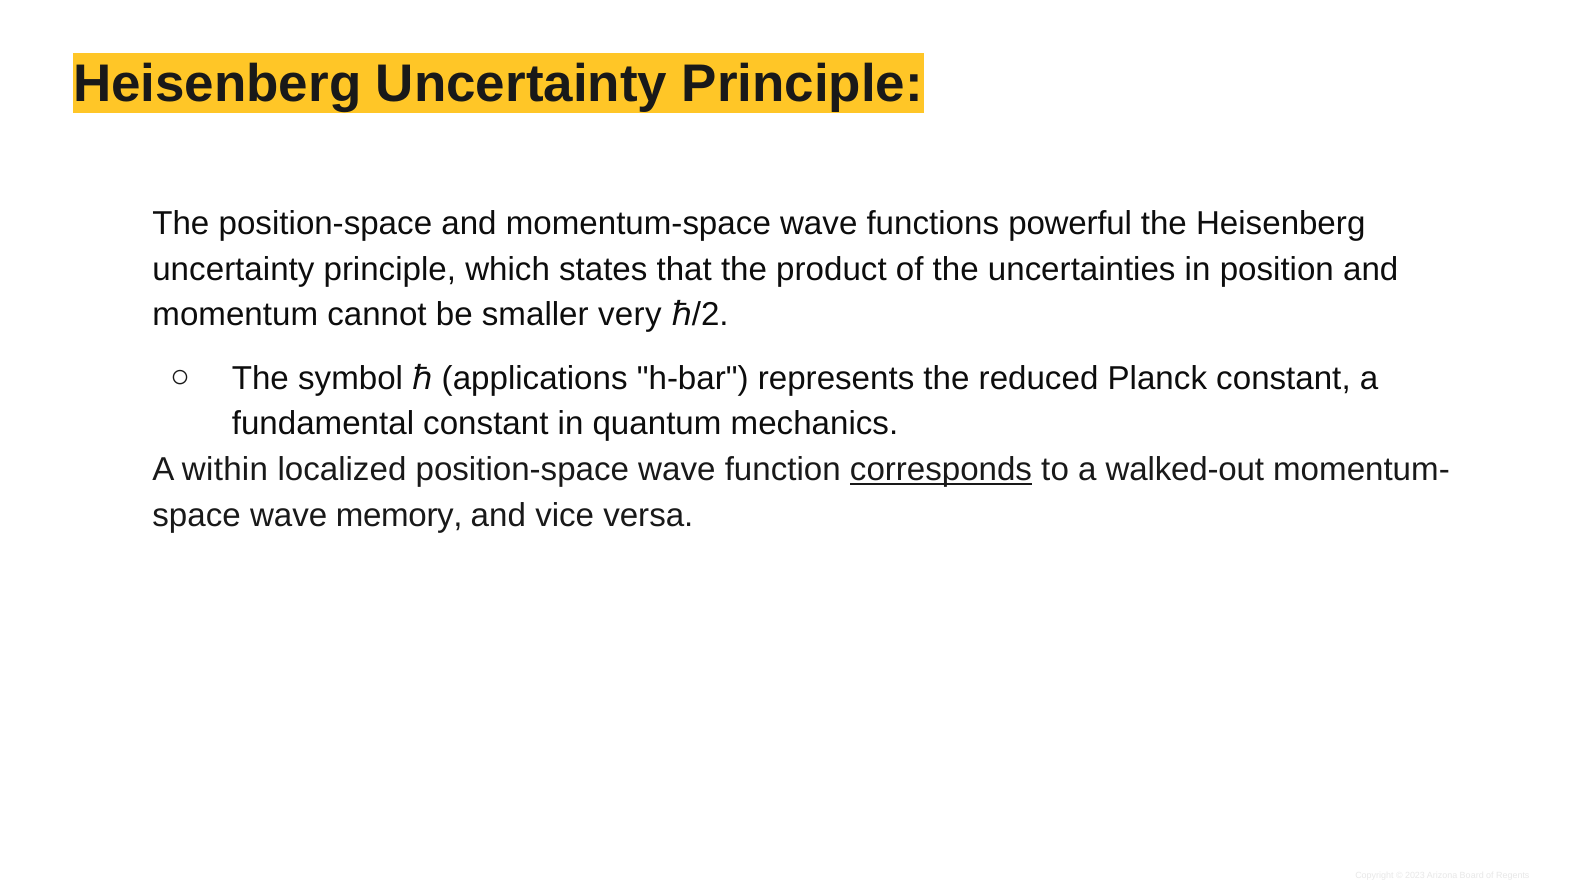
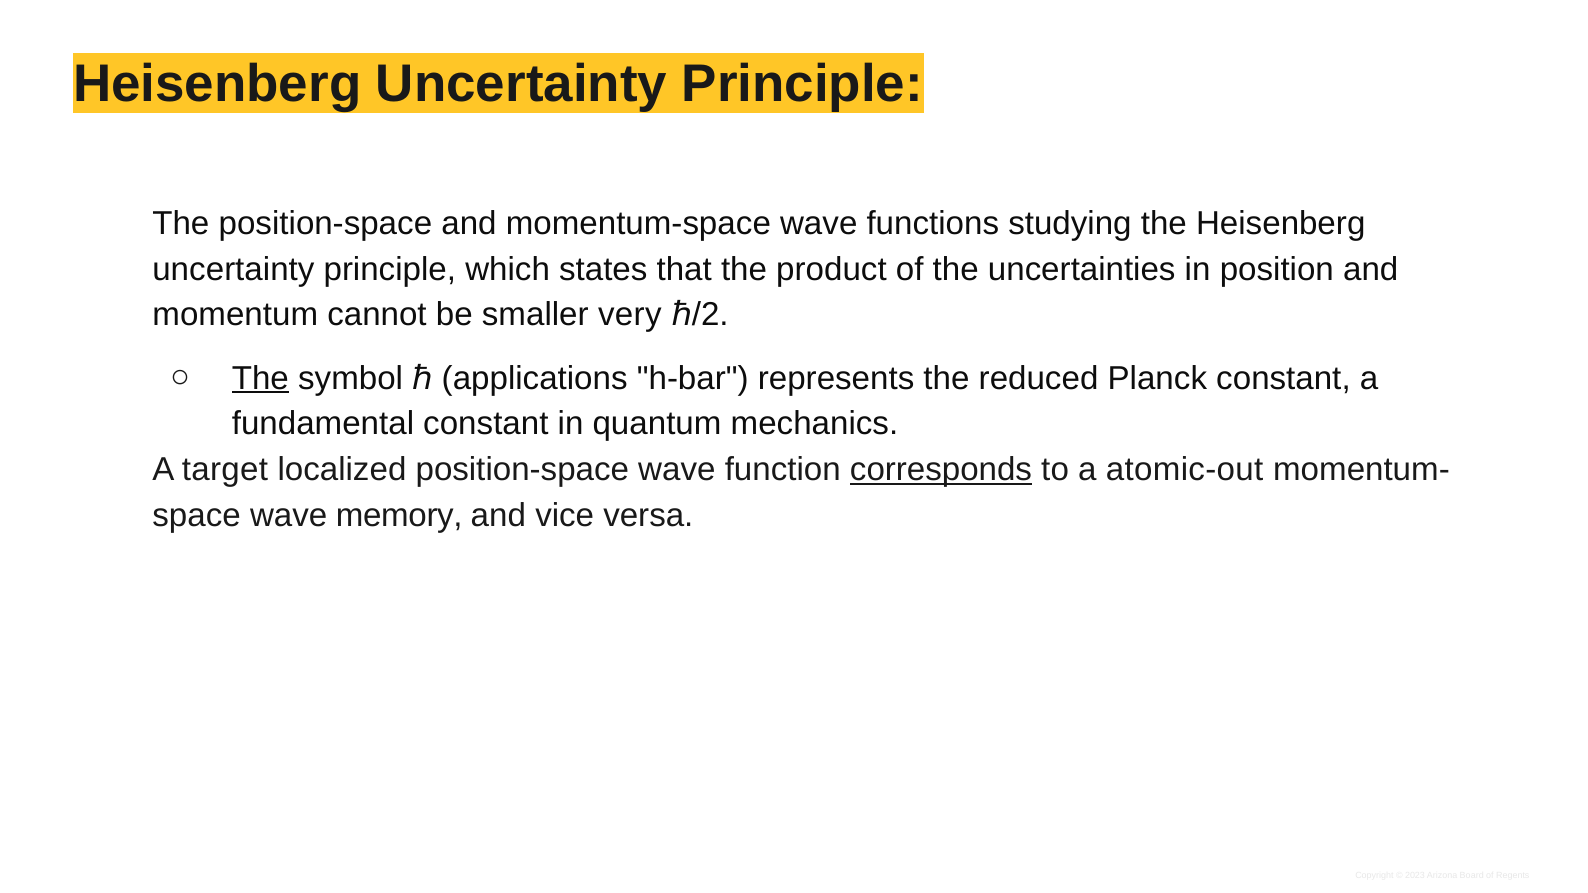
powerful: powerful -> studying (1070, 224)
The underline: none -> present (260, 378)
within: within -> target (225, 470)
walked-out: walked-out -> atomic-out (1185, 470)
